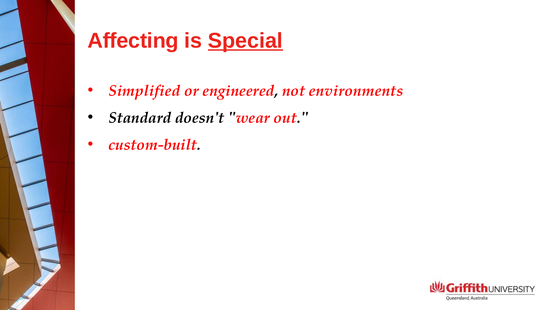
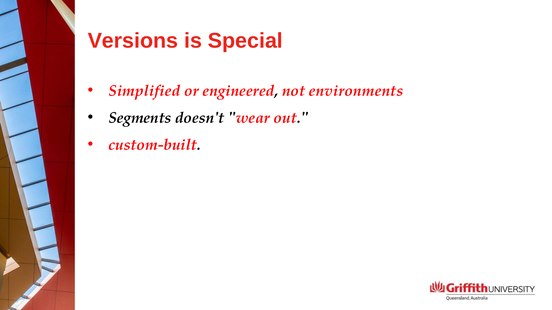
Affecting: Affecting -> Versions (133, 41)
Special underline: present -> none (245, 41)
Standard: Standard -> Segments (140, 118)
